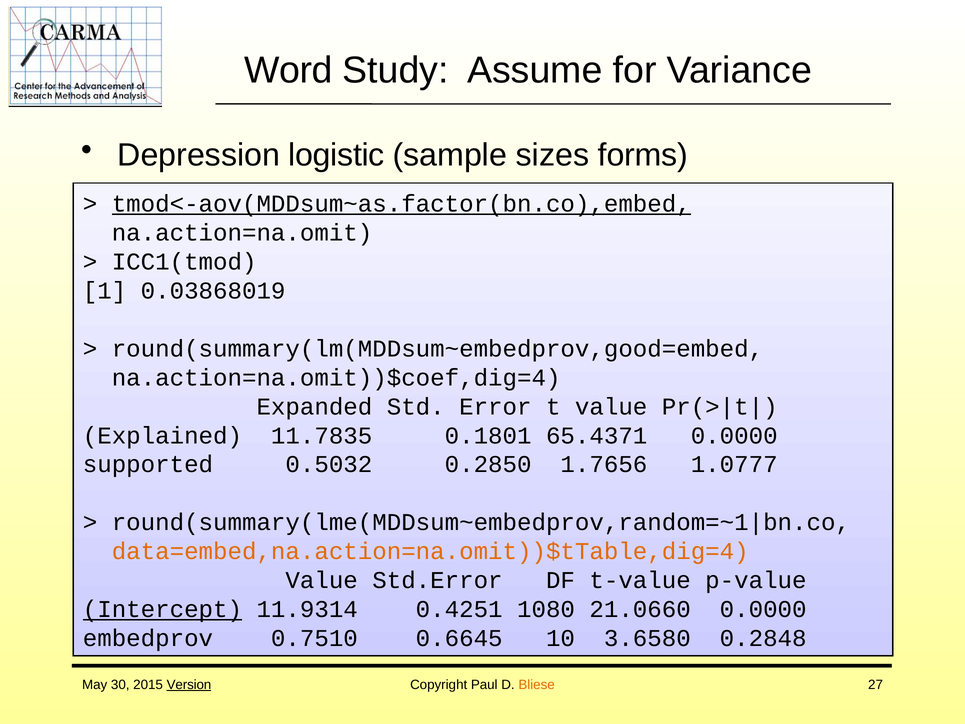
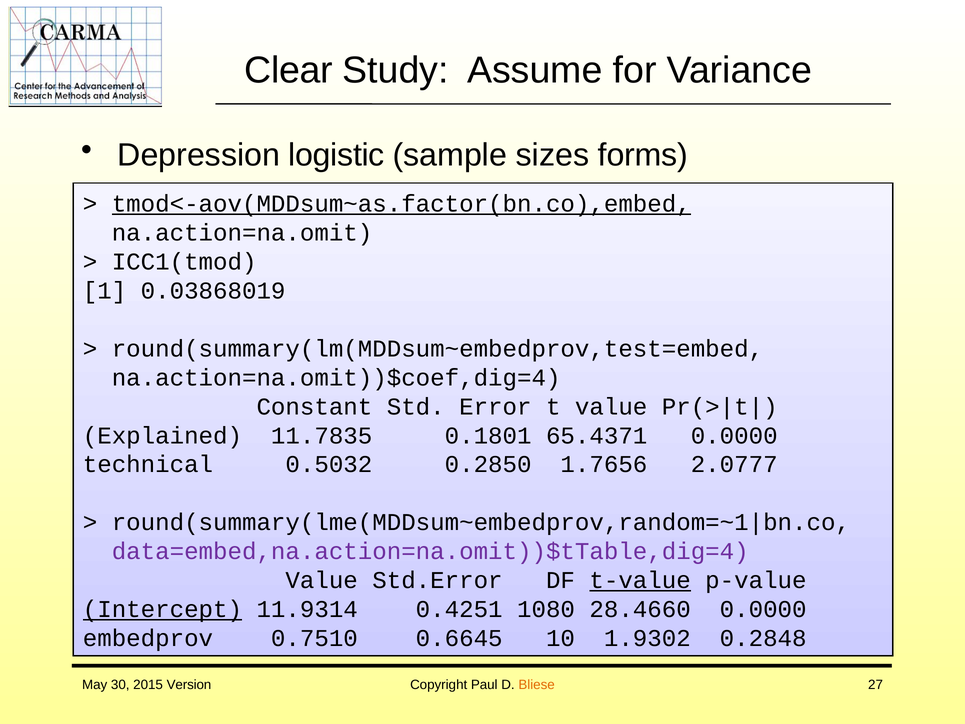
Word: Word -> Clear (289, 70)
round(summary(lm(MDDsum~embedprov,good=embed: round(summary(lm(MDDsum~embedprov,good=embed -> round(summary(lm(MDDsum~embedprov,test=embed (437, 349)
Expanded: Expanded -> Constant (314, 406)
supported: supported -> technical (148, 464)
1.0777: 1.0777 -> 2.0777 (734, 464)
data=embed,na.action=na.omit))$tTable,dig=4 colour: orange -> purple (430, 551)
t-value underline: none -> present (640, 580)
21.0660: 21.0660 -> 28.4660 (640, 609)
3.6580: 3.6580 -> 1.9302 (647, 638)
Version underline: present -> none (189, 684)
